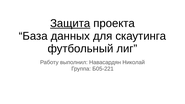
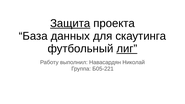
лиг underline: none -> present (127, 49)
